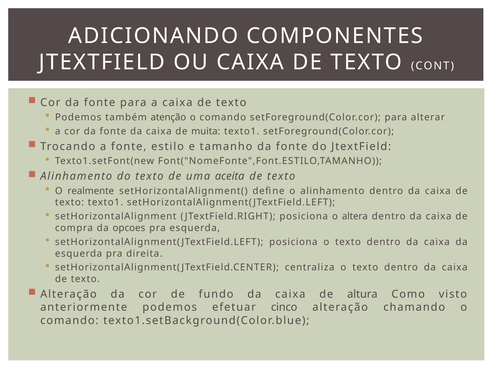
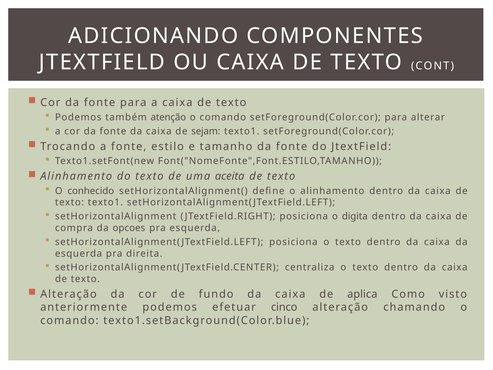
muita: muita -> sejam (206, 131)
realmente: realmente -> conhecido (91, 191)
altera: altera -> digita (355, 216)
altura: altura -> aplica (362, 294)
